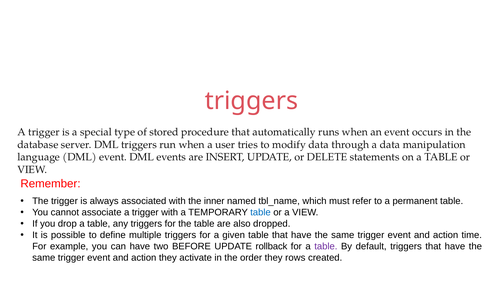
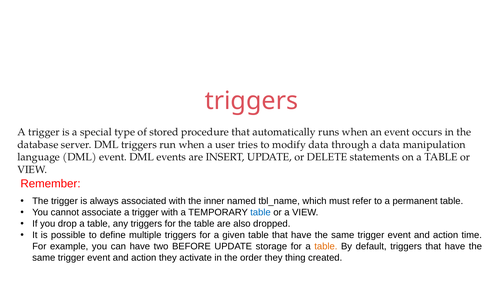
rollback: rollback -> storage (271, 246)
table colour: purple -> orange (326, 246)
rows: rows -> thing (295, 258)
